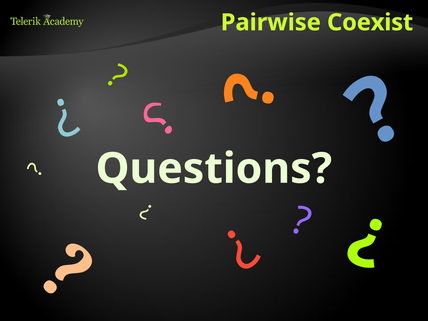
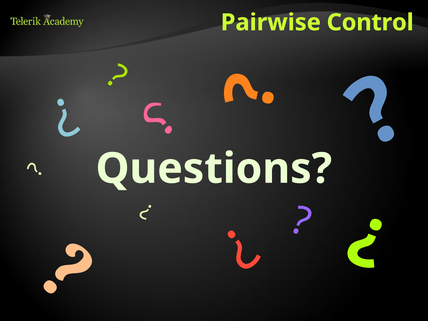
Coexist: Coexist -> Control (370, 22)
